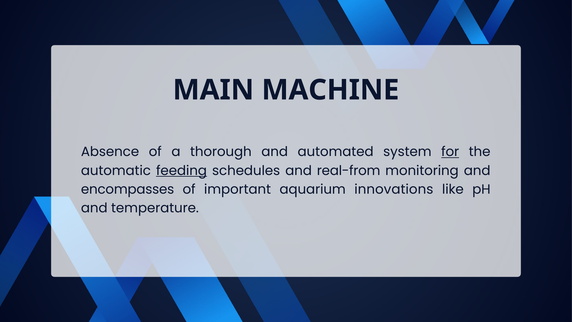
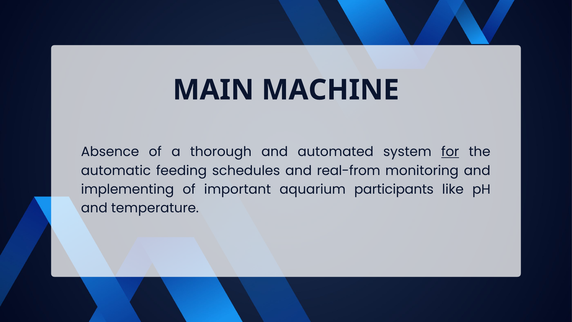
feeding underline: present -> none (181, 170)
encompasses: encompasses -> implementing (128, 189)
innovations: innovations -> participants (394, 189)
